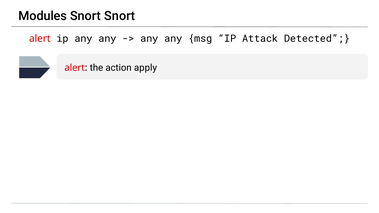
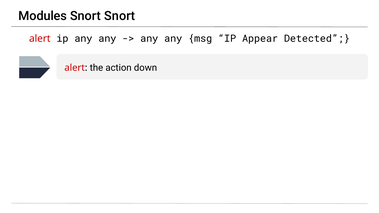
Attack: Attack -> Appear (260, 39)
action apply: apply -> down (146, 68)
